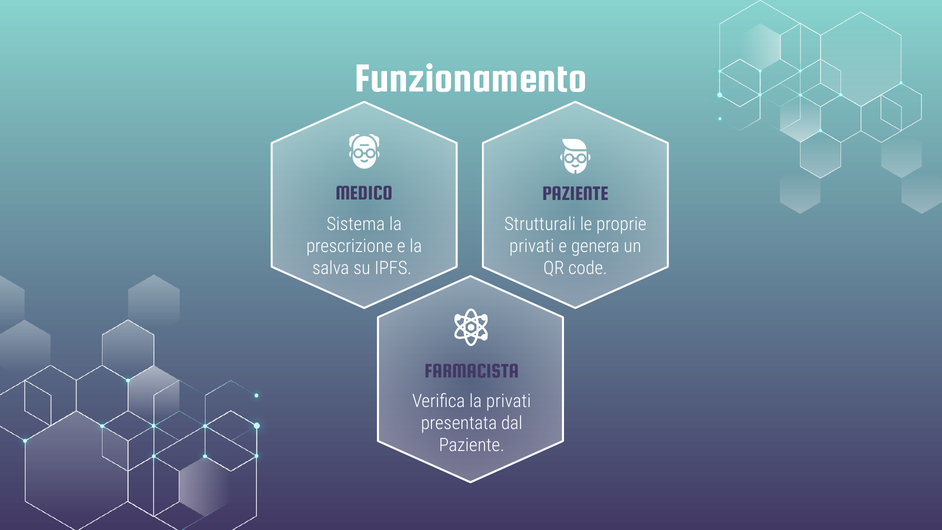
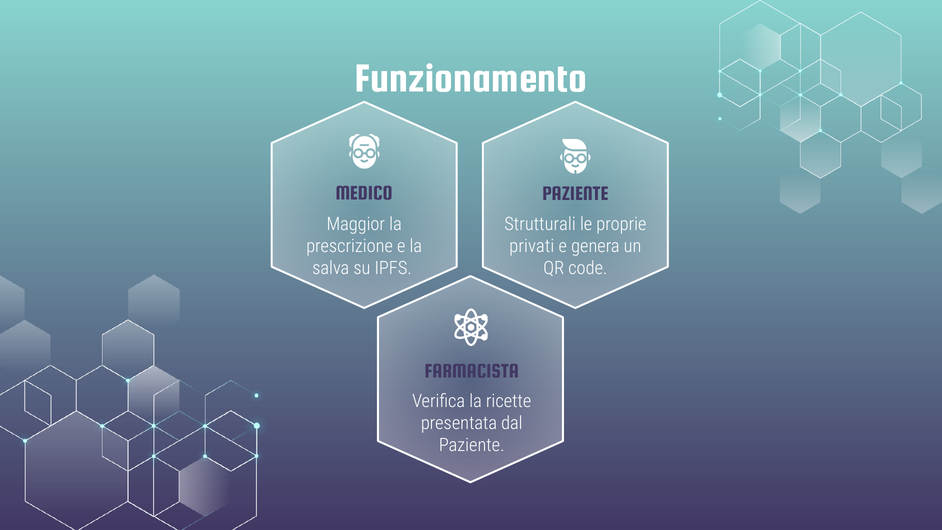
Sistema: Sistema -> Maggior (356, 224)
la privati: privati -> ricette (509, 401)
